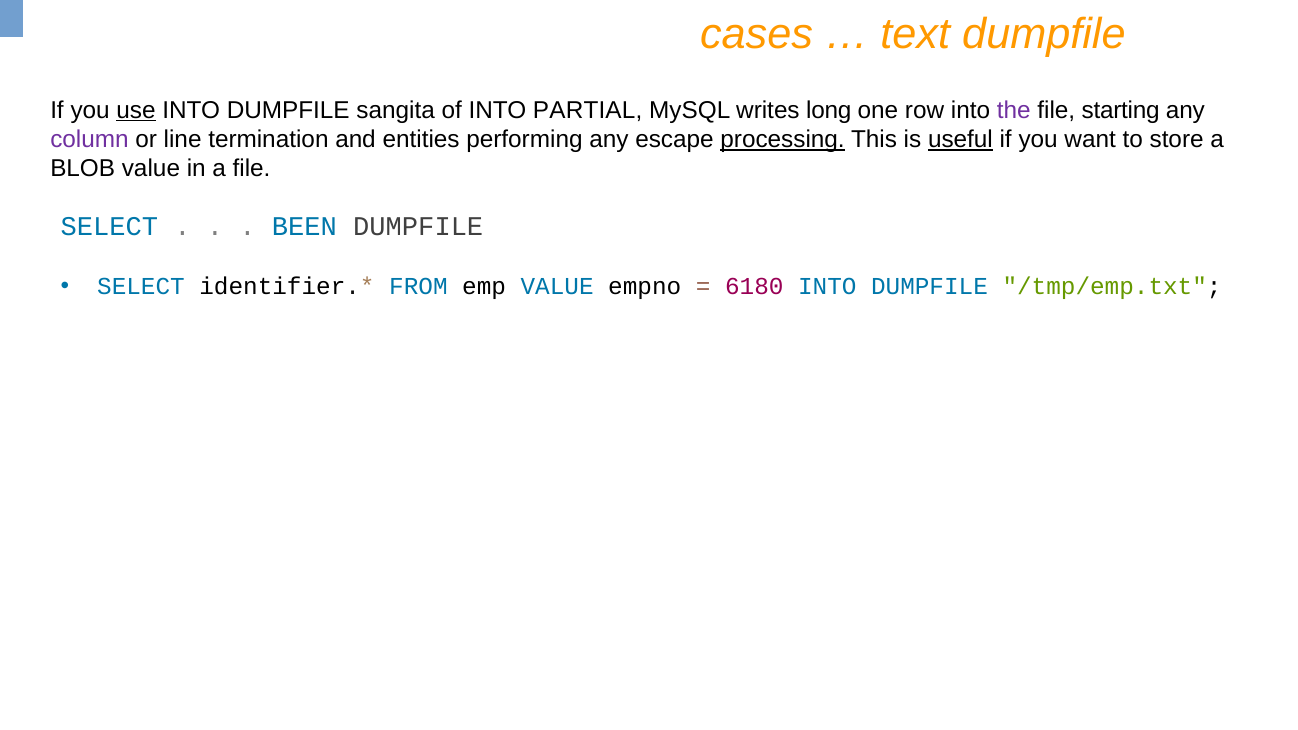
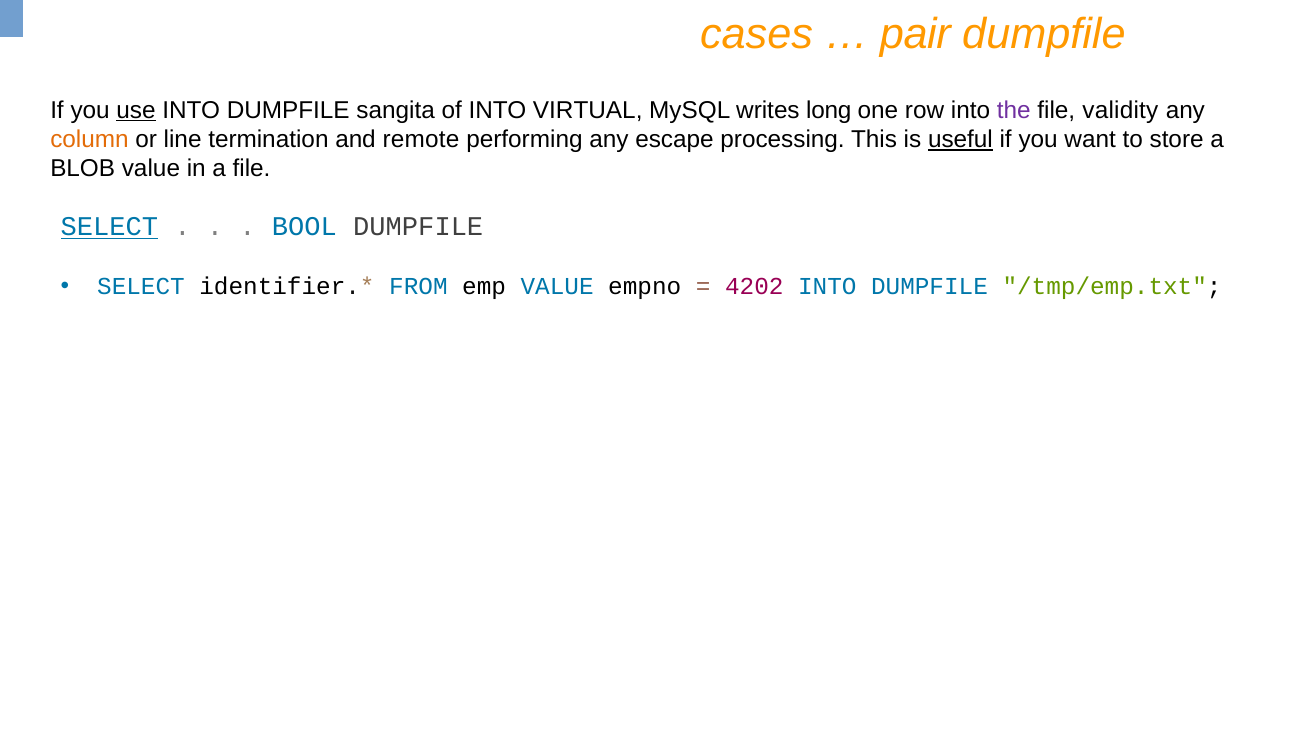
text: text -> pair (915, 34)
PARTIAL: PARTIAL -> VIRTUAL (588, 110)
starting: starting -> validity (1120, 110)
column colour: purple -> orange (89, 139)
entities: entities -> remote (421, 139)
processing underline: present -> none (783, 139)
SELECT underline: none -> present (109, 227)
BEEN: BEEN -> BOOL (304, 227)
6180: 6180 -> 4202 (754, 286)
